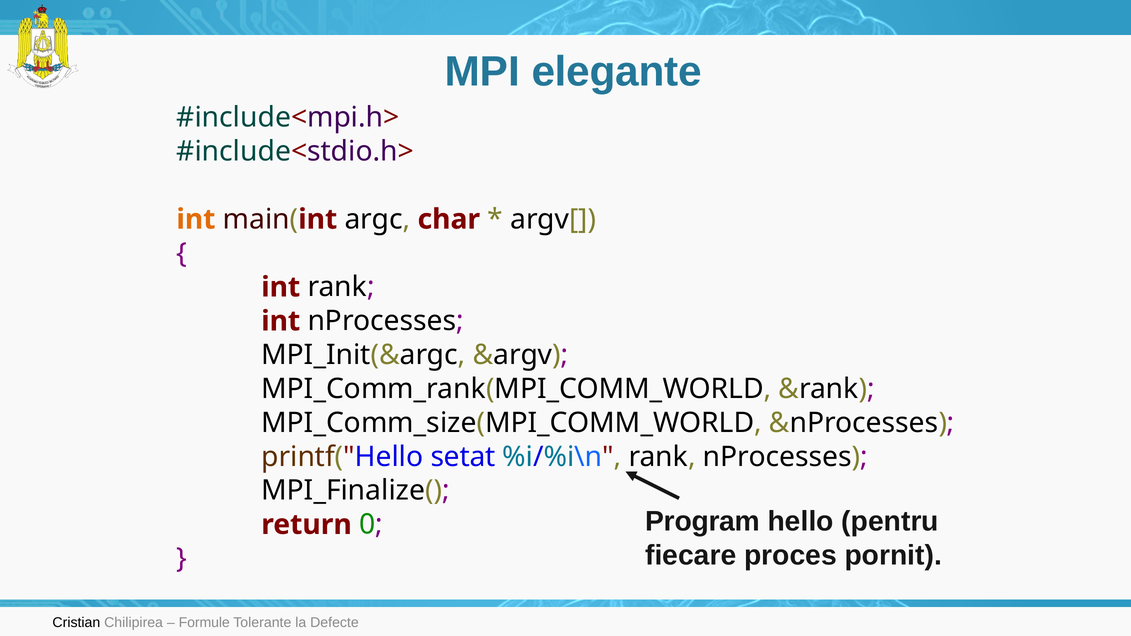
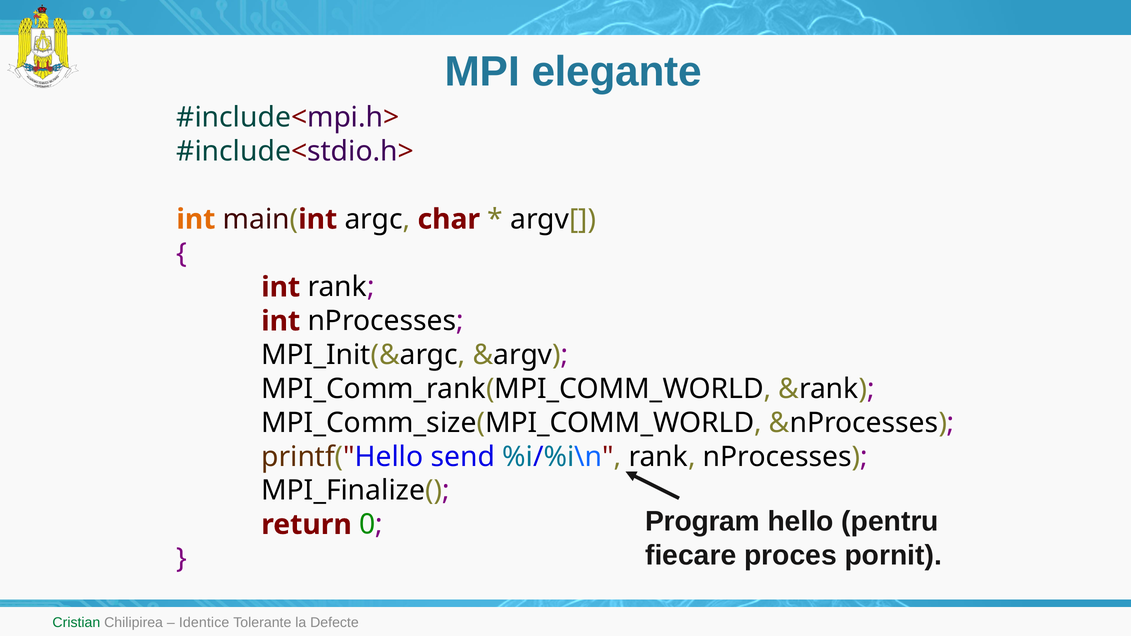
setat: setat -> send (463, 457)
Cristian colour: black -> green (76, 623)
Formule: Formule -> Identice (204, 623)
